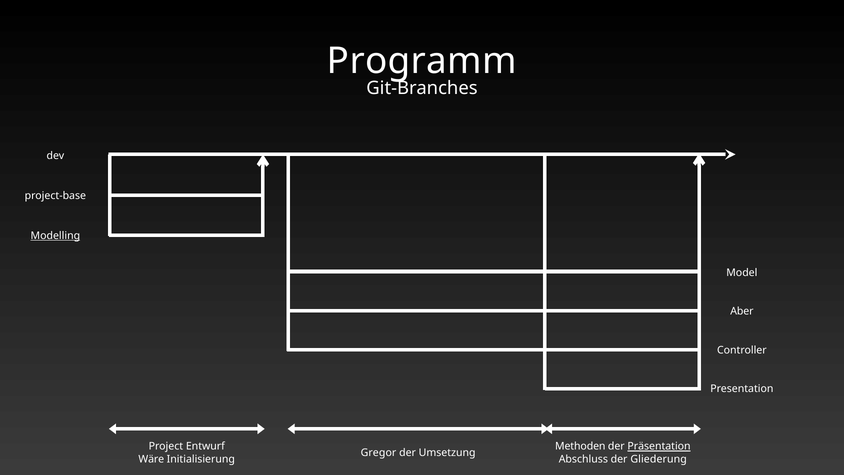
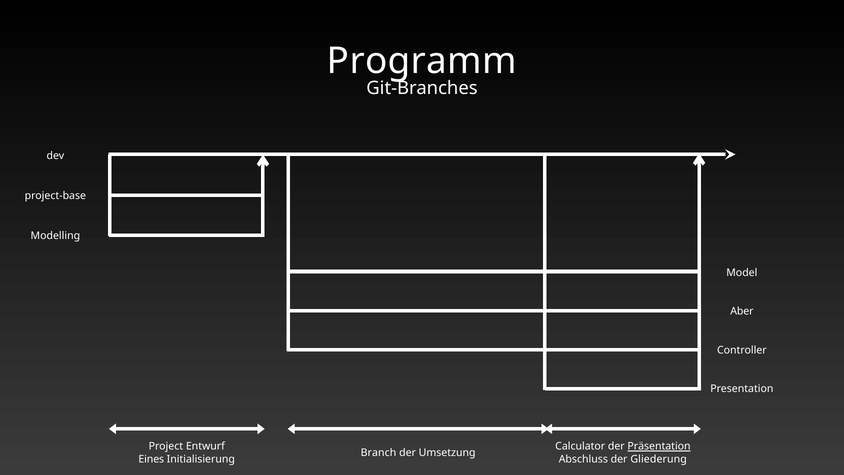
Modelling underline: present -> none (55, 236)
Methoden: Methoden -> Calculator (580, 446)
Gregor: Gregor -> Branch (378, 453)
Wäre: Wäre -> Eines (151, 459)
